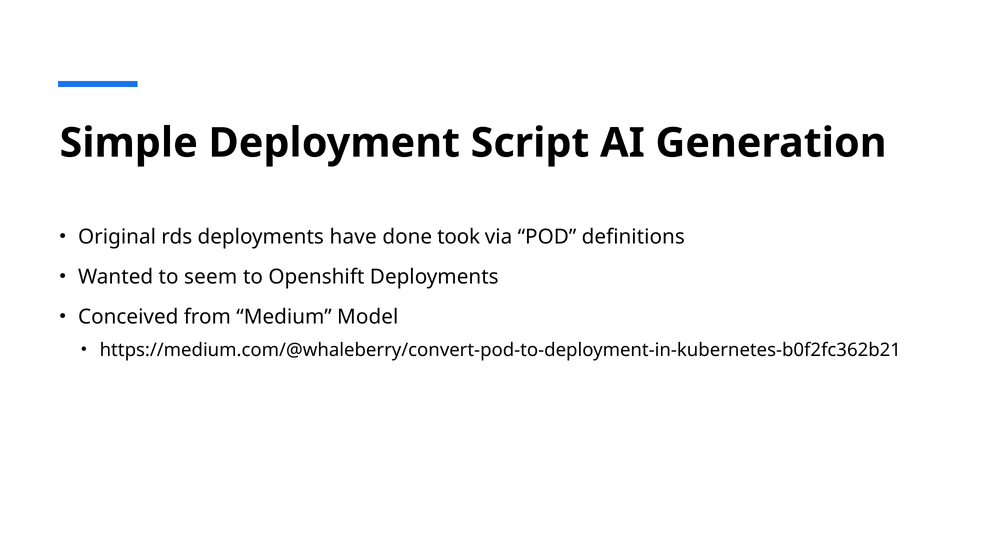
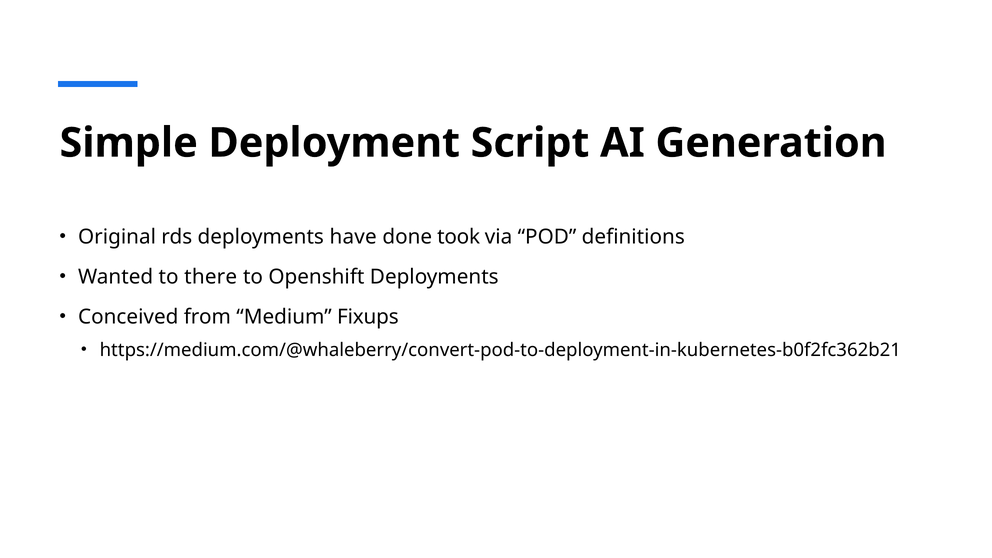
seem: seem -> there (211, 277)
Model: Model -> Fixups (368, 317)
